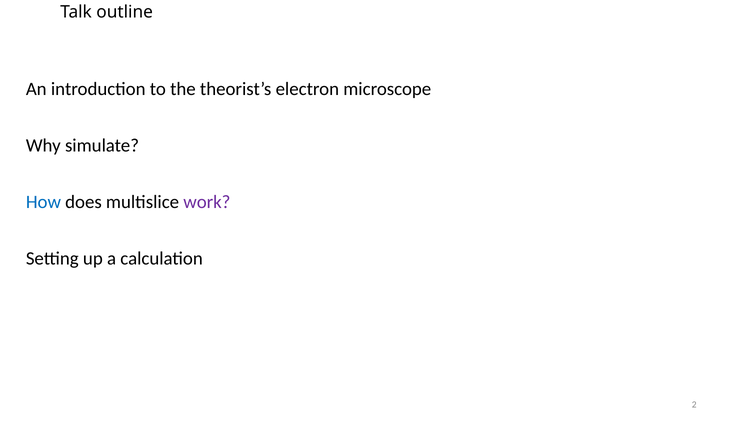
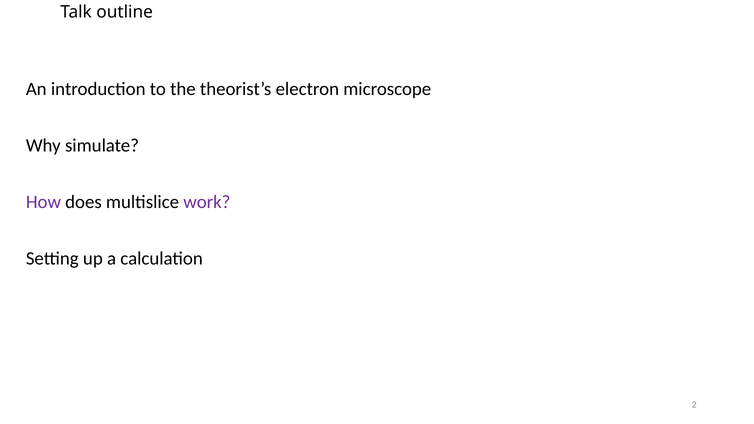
How colour: blue -> purple (43, 202)
